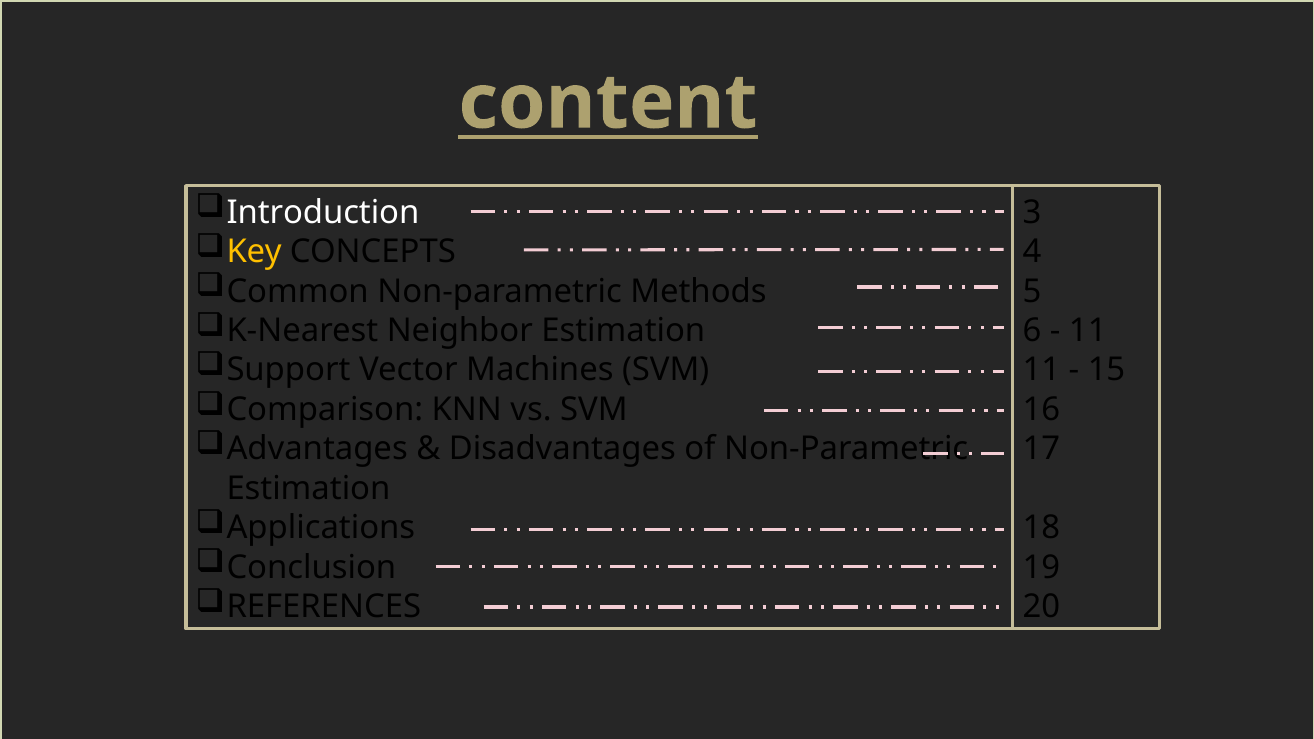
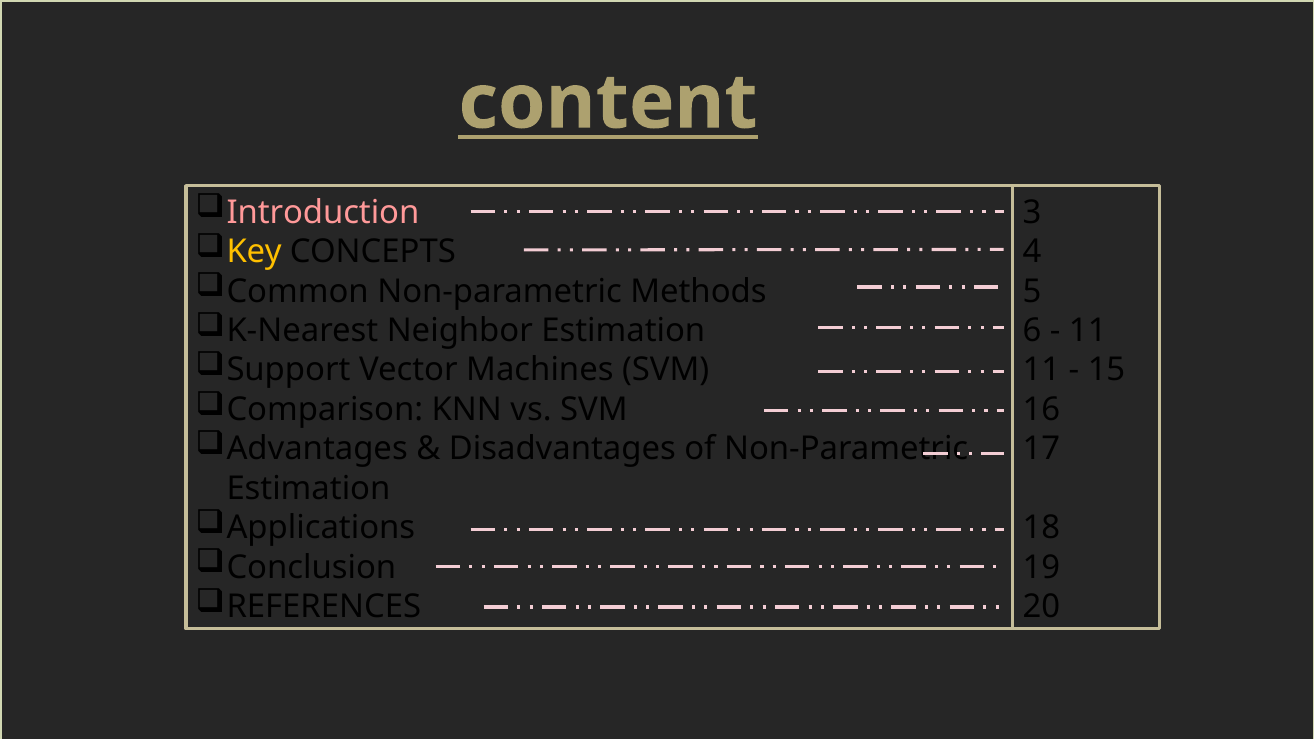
Introduction colour: white -> pink (323, 213)
